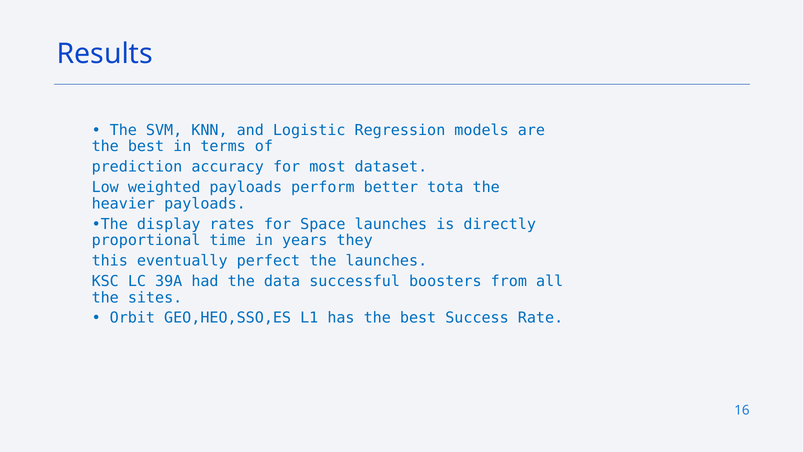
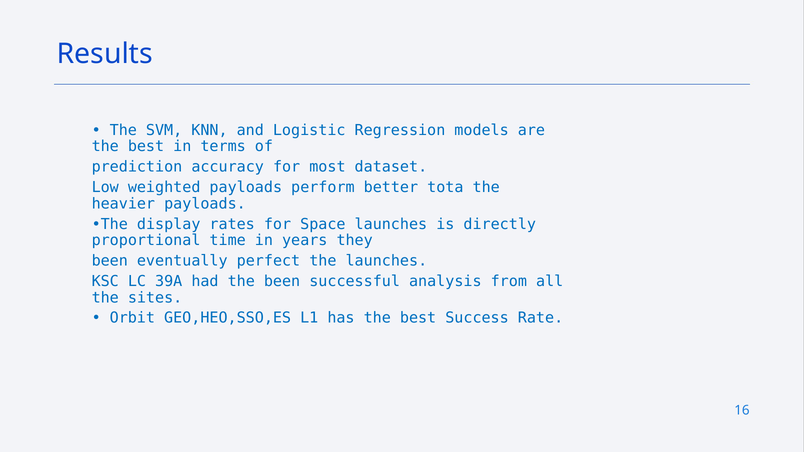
this: this -> been (110, 261)
the data: data -> been (282, 281)
boosters: boosters -> analysis (445, 281)
